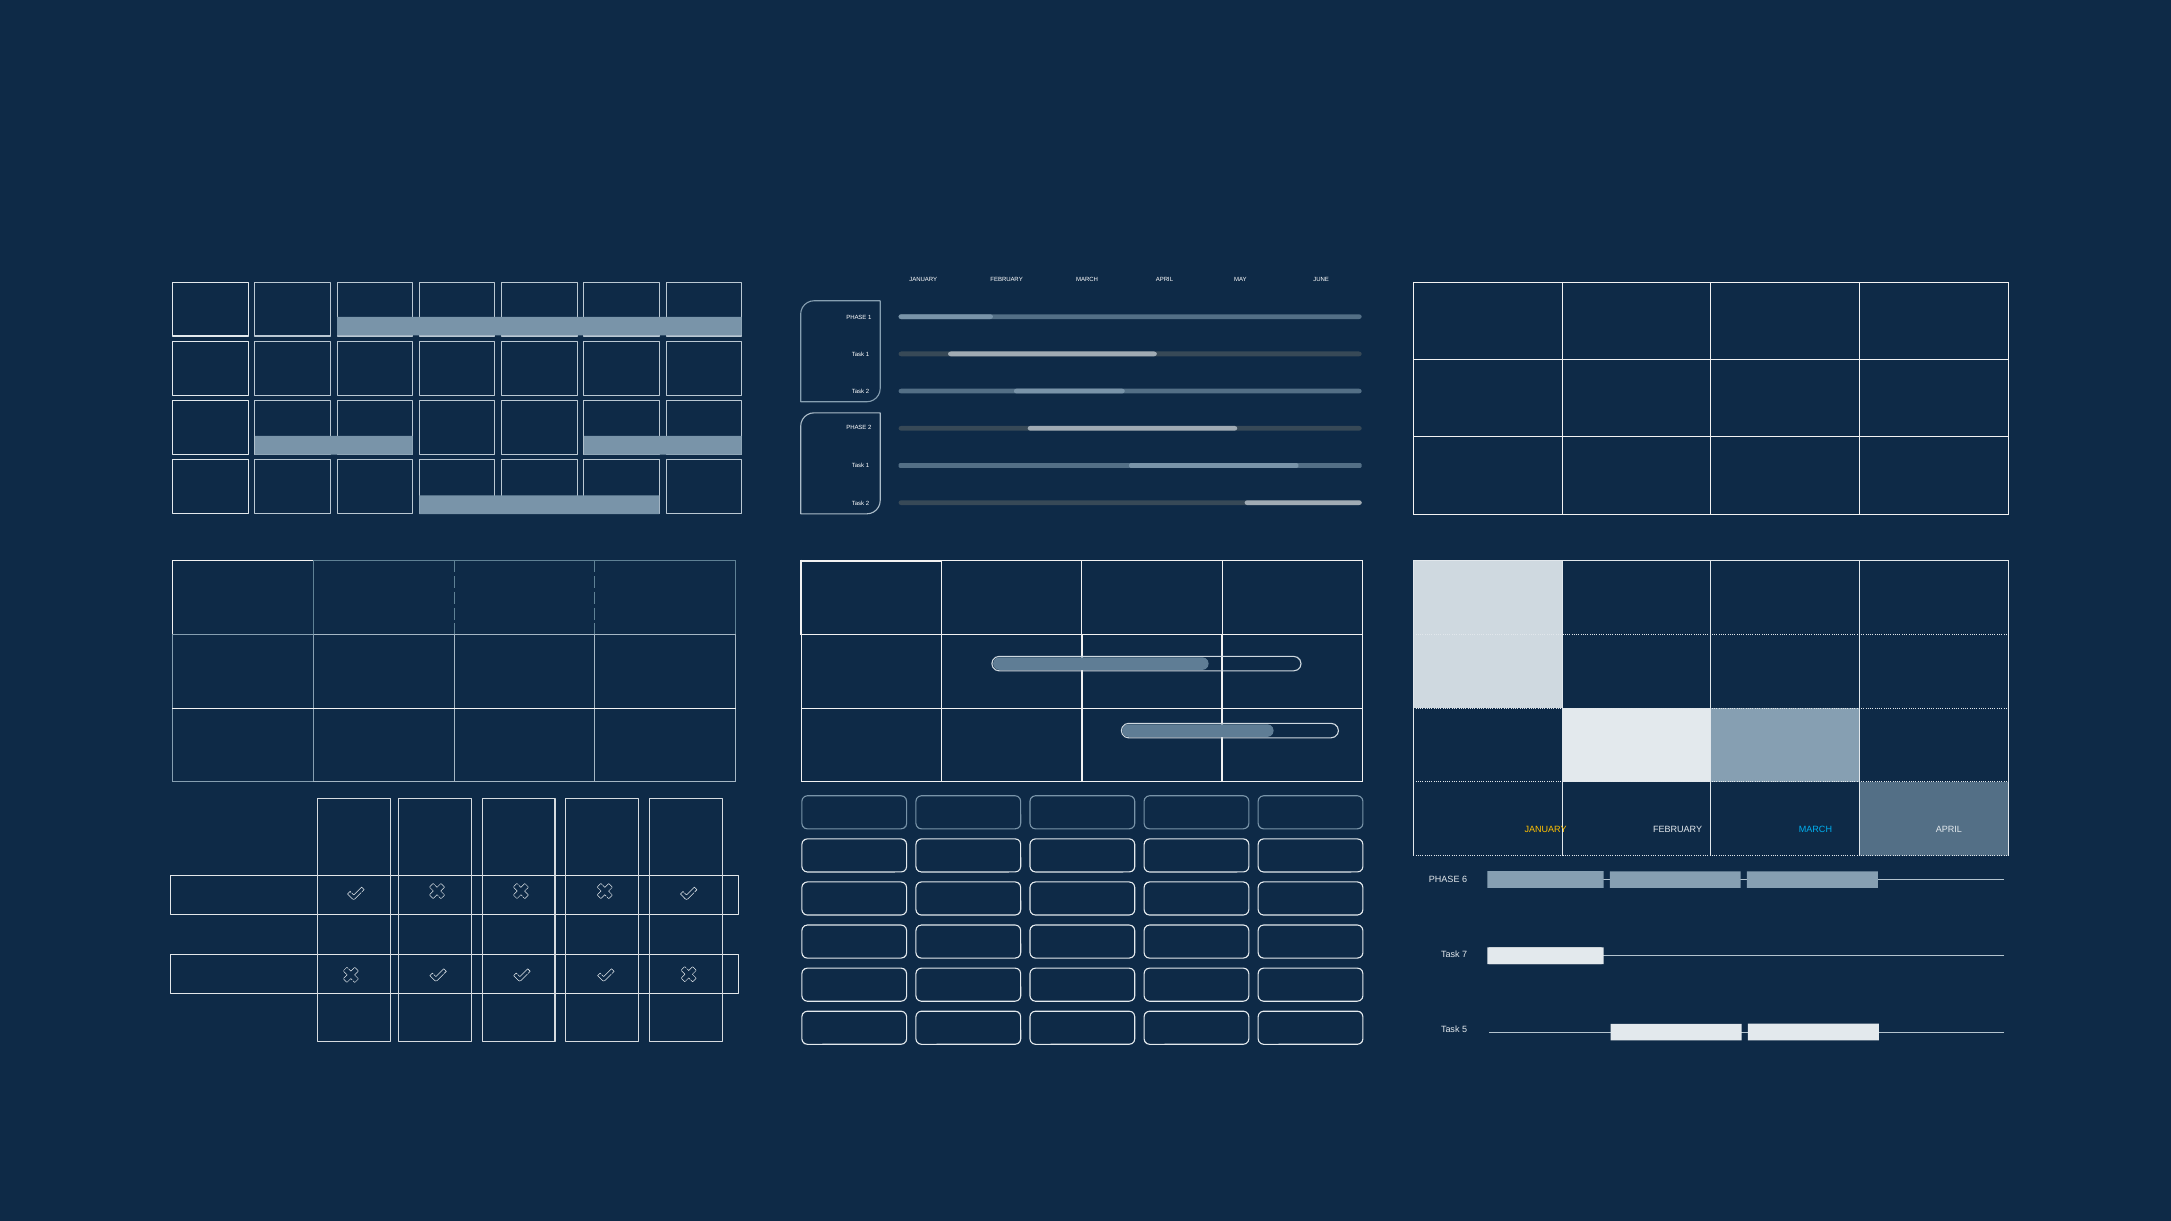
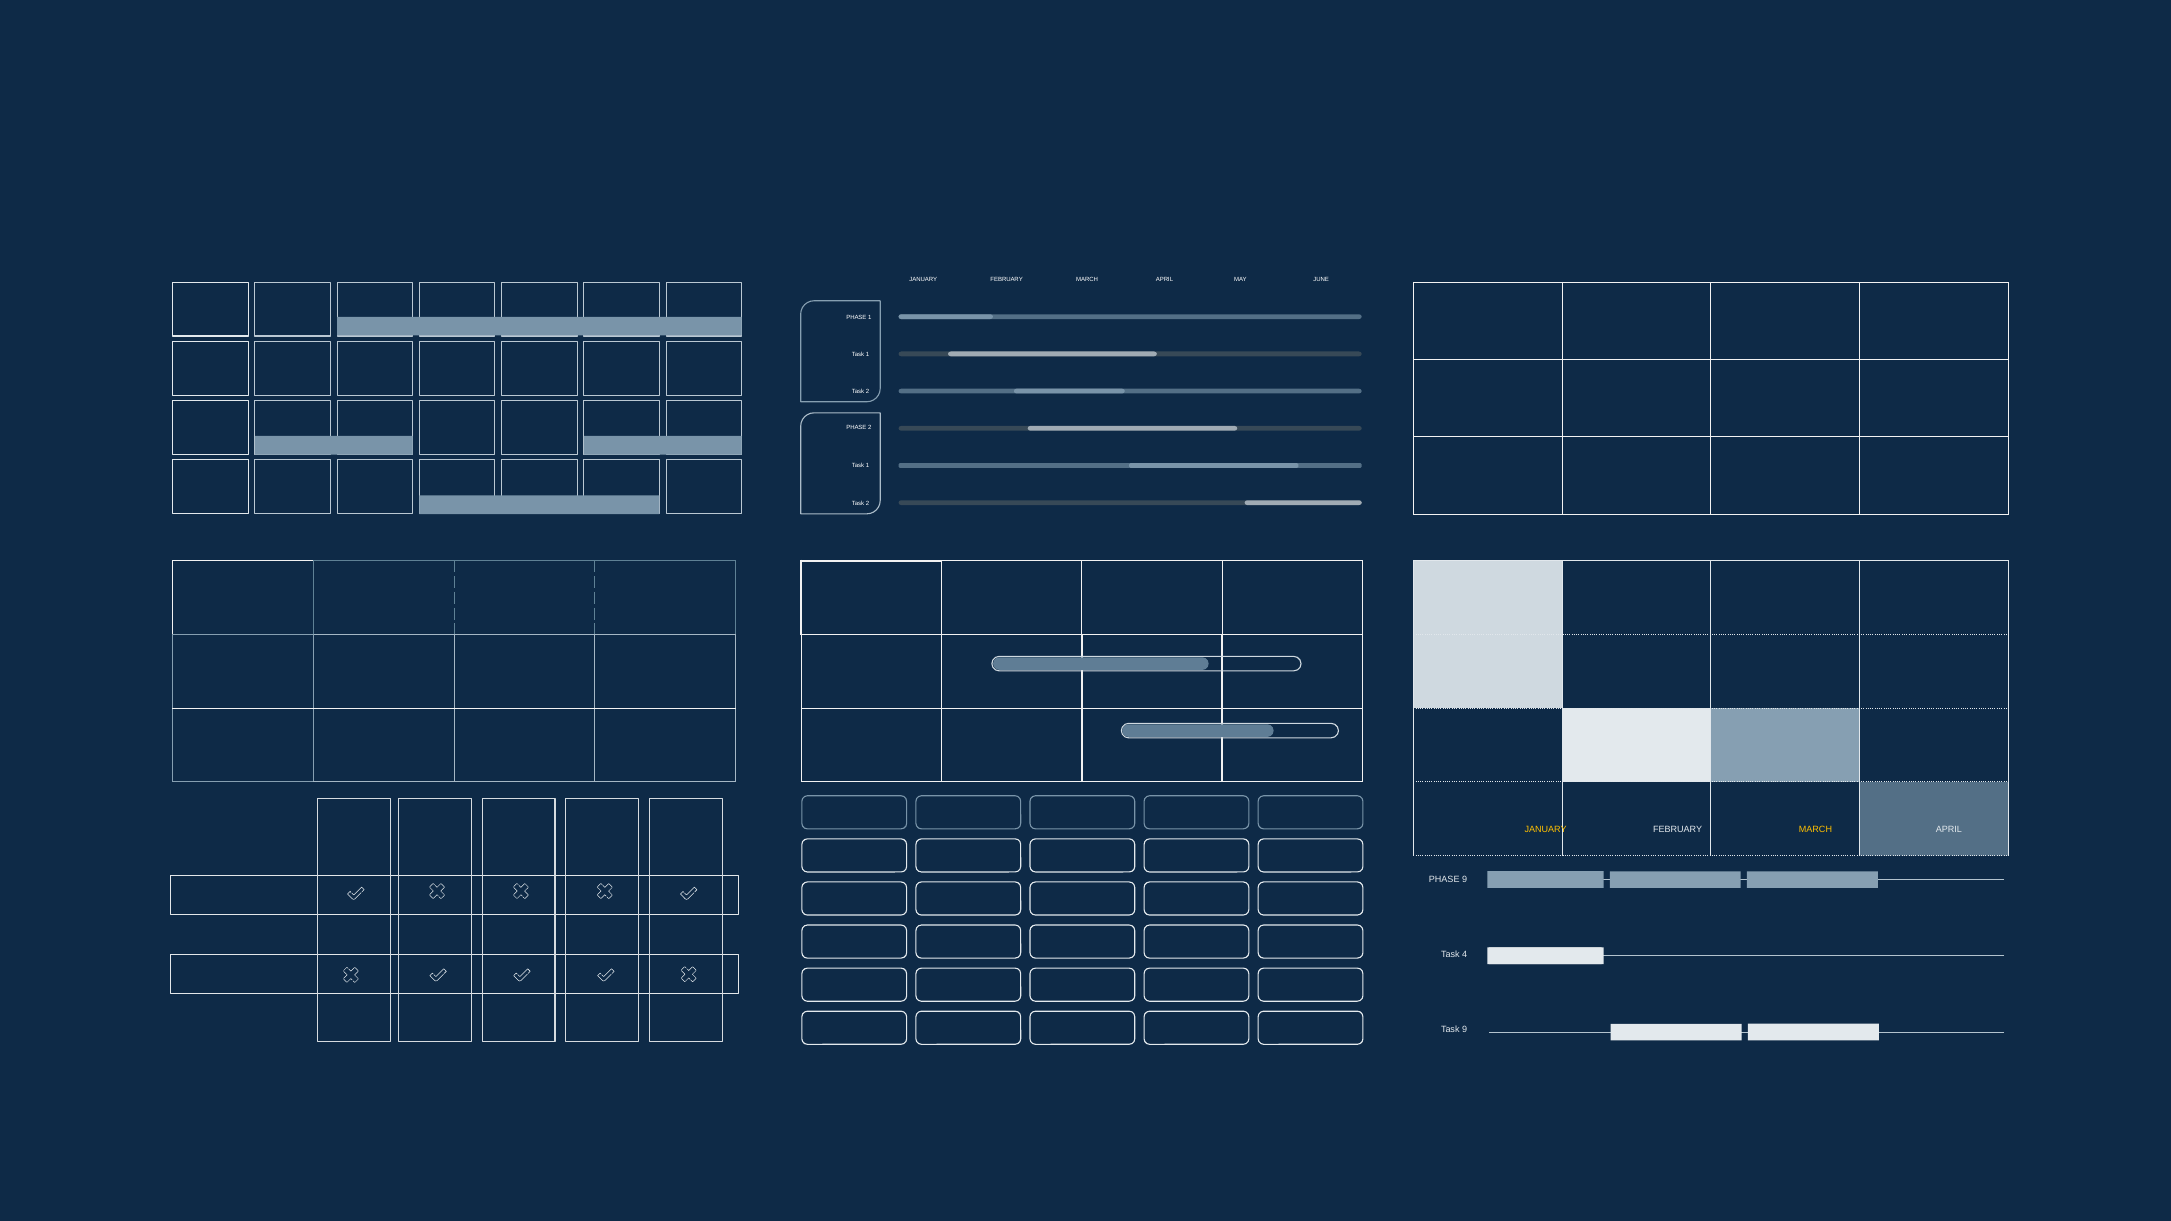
MARCH colour: light blue -> yellow (1815, 830)
PHASE 6: 6 -> 9 (1465, 880)
7: 7 -> 4 (1465, 955)
Task 5: 5 -> 9 (1465, 1030)
